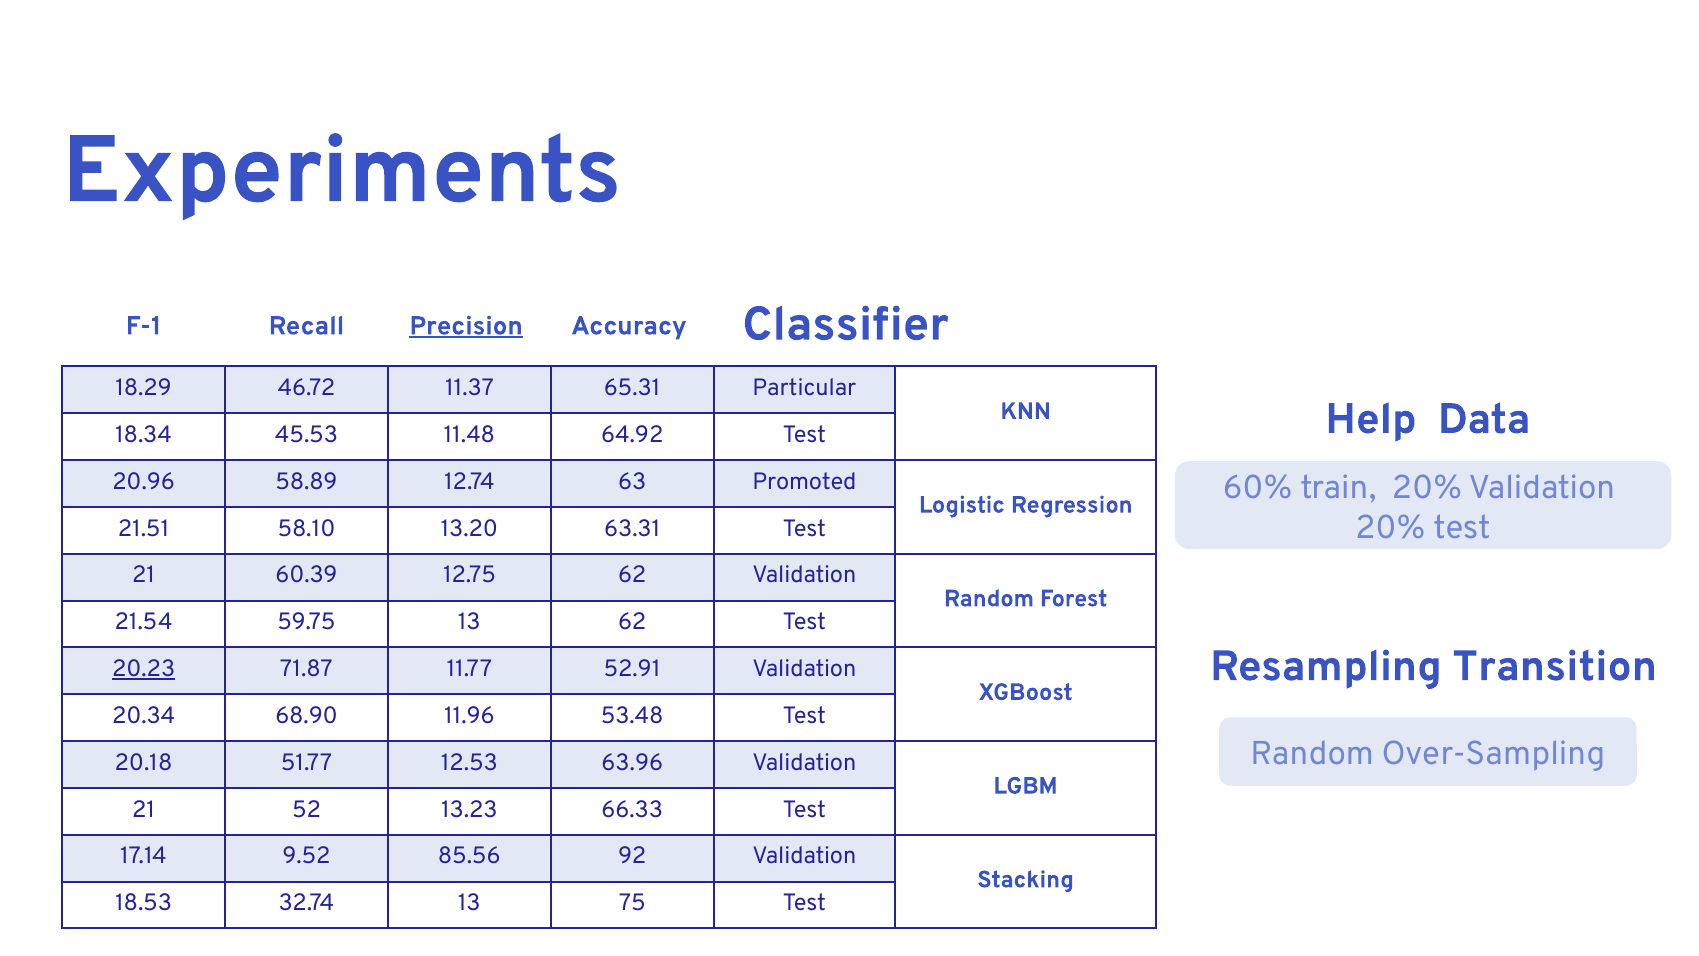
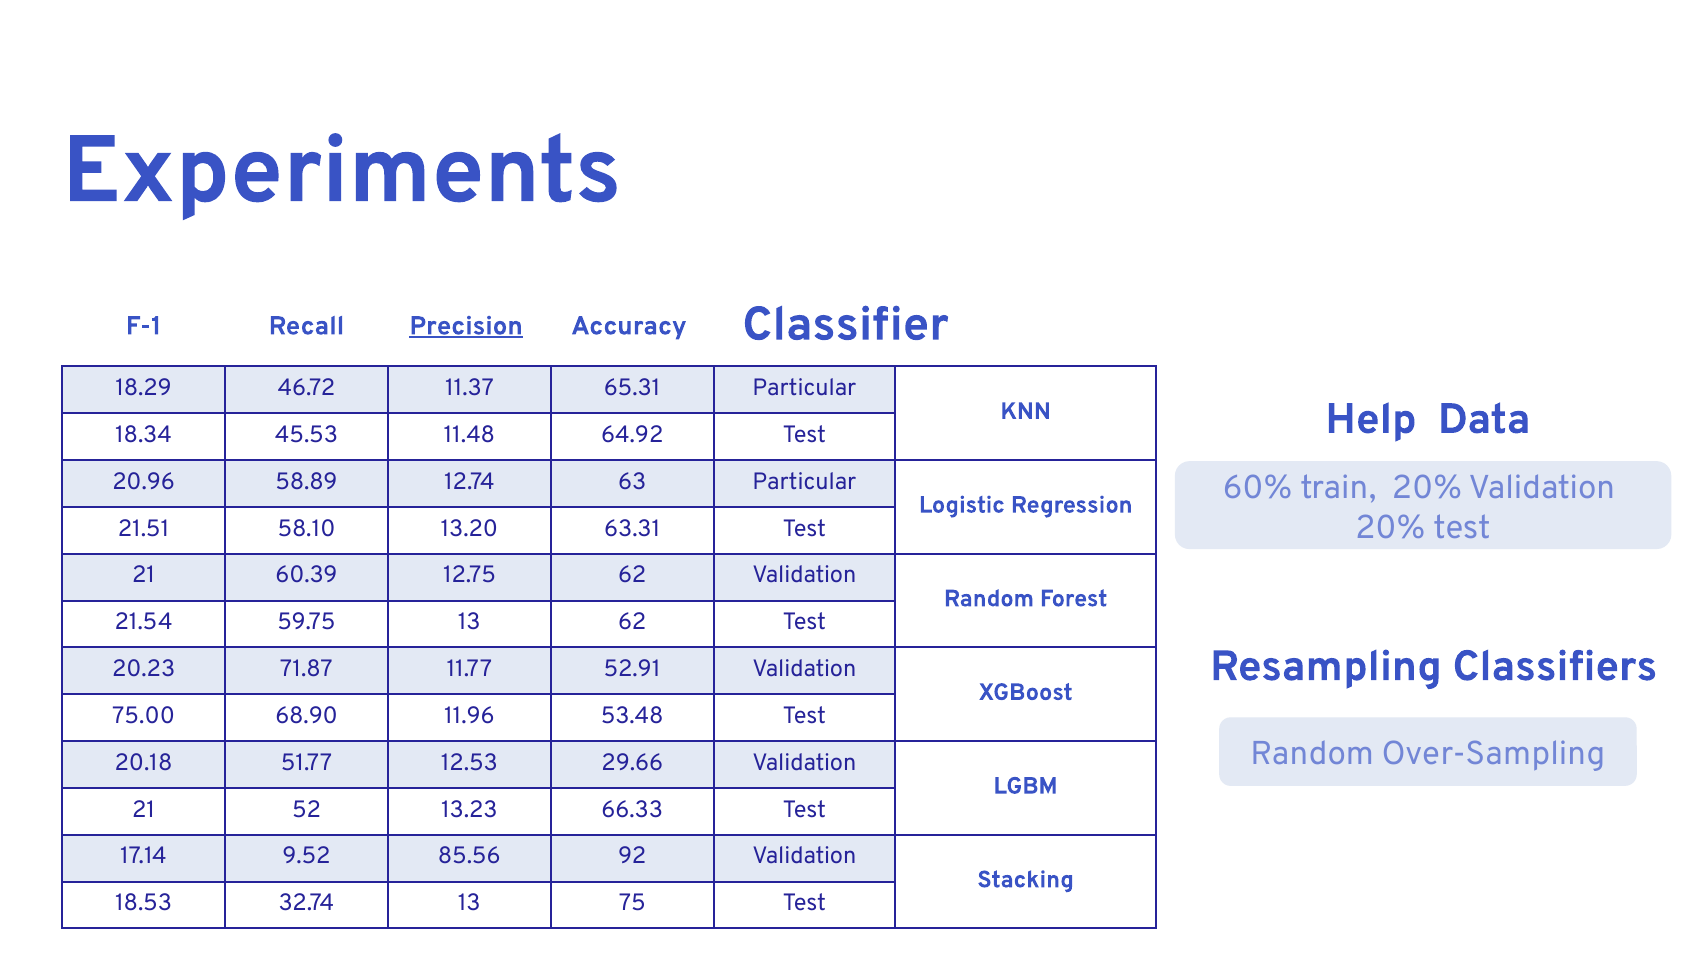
63 Promoted: Promoted -> Particular (804, 481)
Transition: Transition -> Classifiers (1555, 666)
20.23 underline: present -> none (144, 669)
20.34: 20.34 -> 75.00 (144, 715)
63.96: 63.96 -> 29.66 (632, 762)
